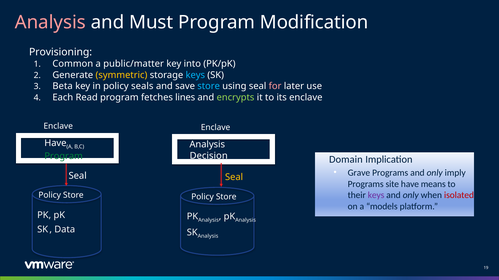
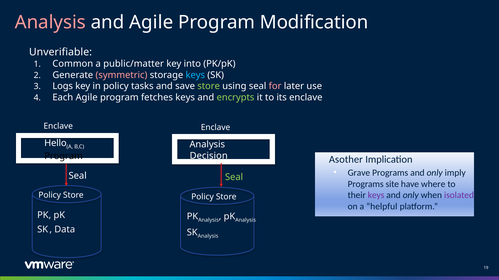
and Must: Must -> Agile (151, 22)
Provisioning: Provisioning -> Unverifiable (61, 52)
symmetric colour: yellow -> pink (121, 75)
Beta: Beta -> Logs (63, 86)
seals: seals -> tasks (142, 86)
store colour: light blue -> light green (209, 86)
Each Read: Read -> Agile (87, 98)
fetches lines: lines -> keys (185, 98)
Have: Have -> Hello (55, 144)
Domain: Domain -> Asother (346, 160)
Program colour: green -> black (64, 156)
Seal colour: yellow -> light green (234, 178)
means: means -> where (433, 184)
isolated colour: red -> purple (459, 196)
models: models -> helpful (382, 207)
